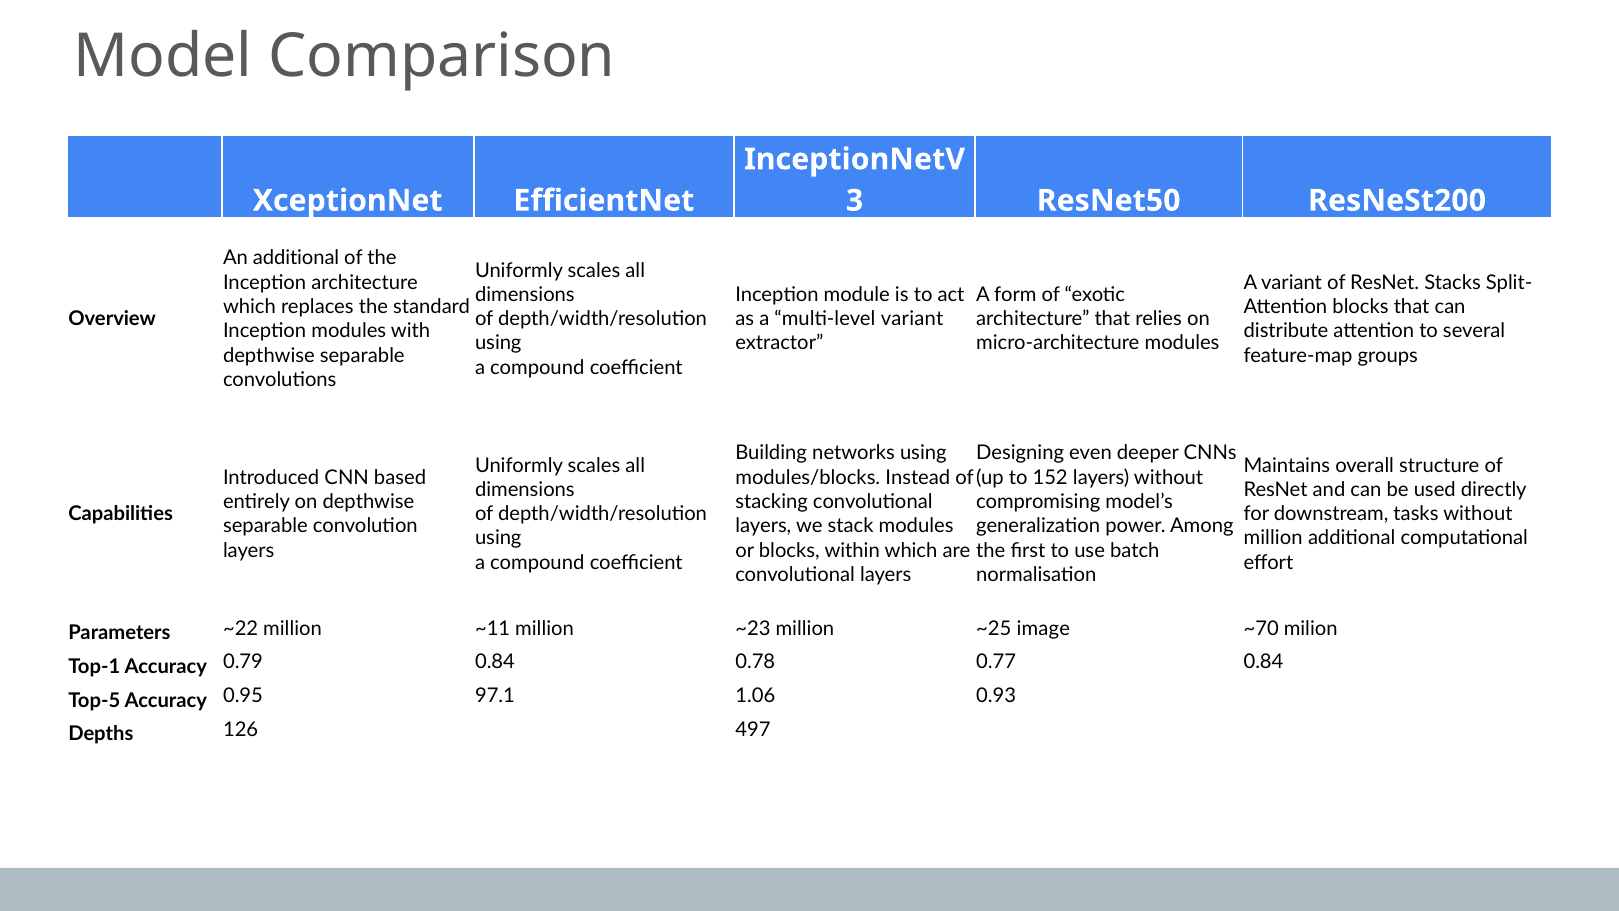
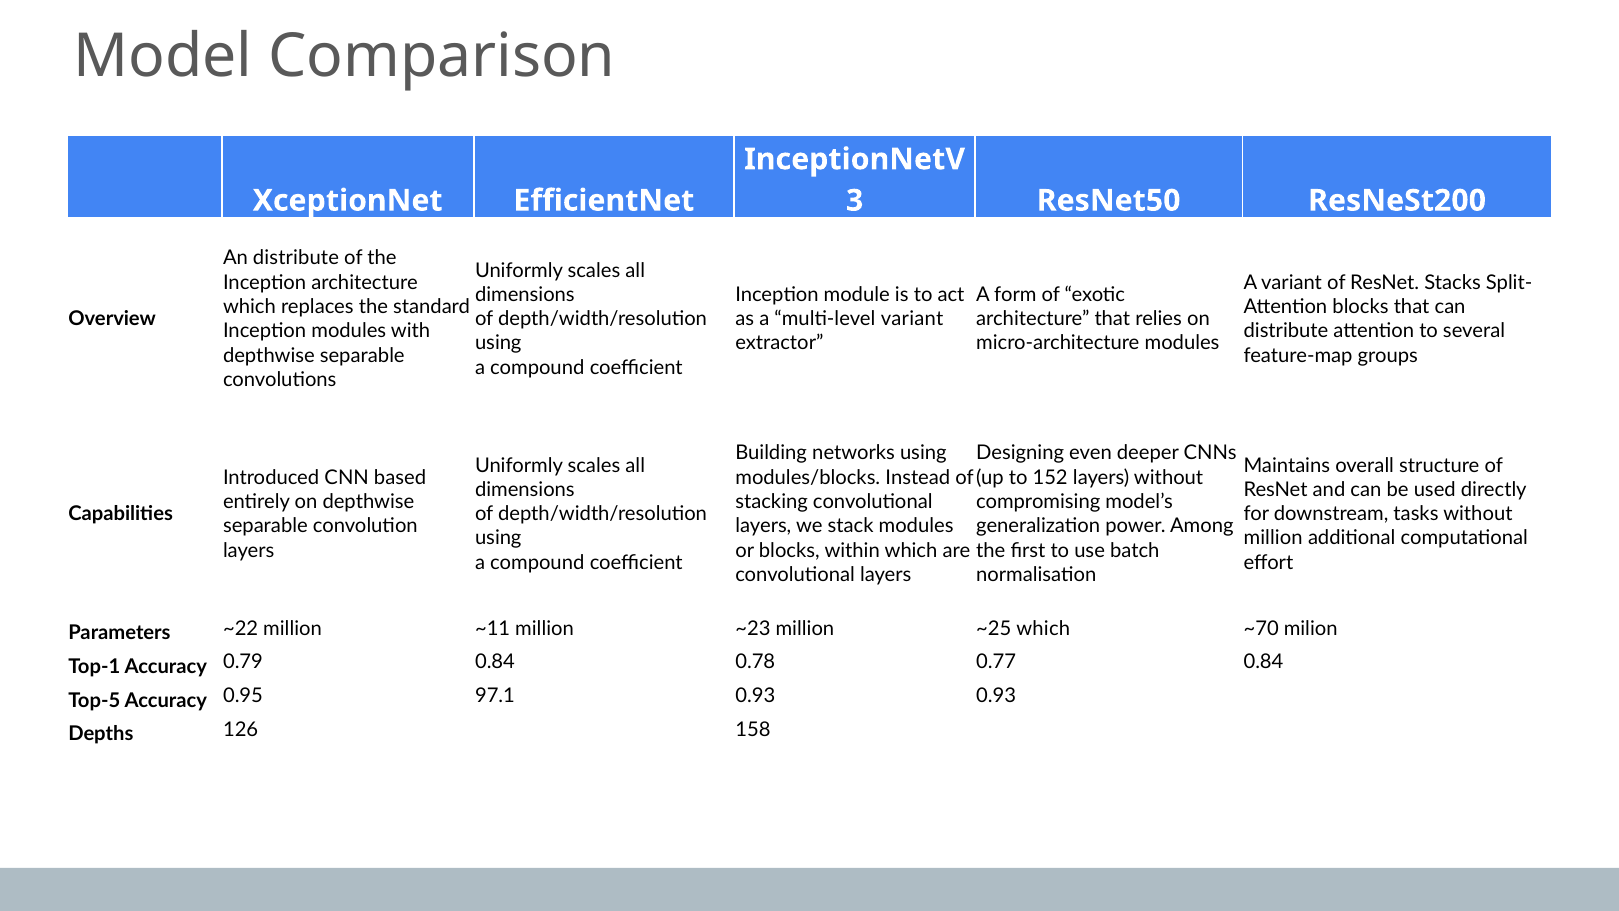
An additional: additional -> distribute (296, 258)
~25 image: image -> which (1043, 628)
97.1 1.06: 1.06 -> 0.93 (755, 696)
497: 497 -> 158 (753, 730)
